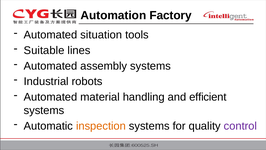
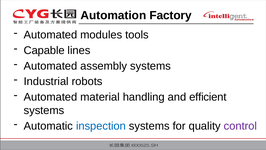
situation: situation -> modules (101, 35)
Suitable: Suitable -> Capable (44, 50)
inspection colour: orange -> blue (101, 126)
